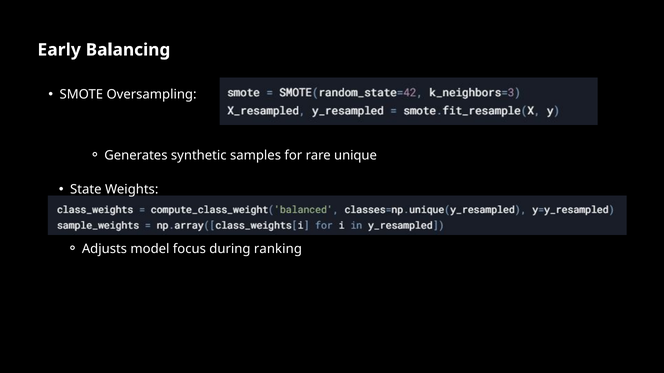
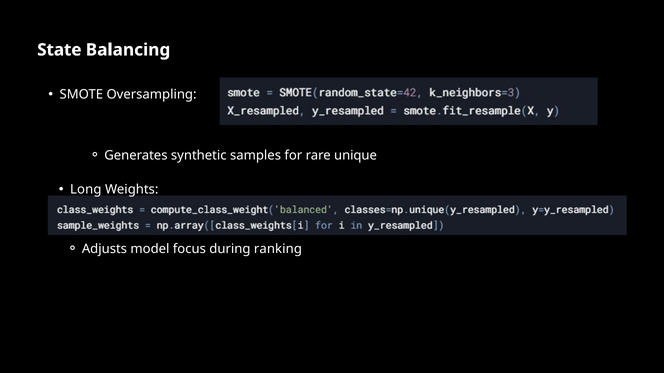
Early: Early -> State (59, 50)
State: State -> Long (86, 190)
